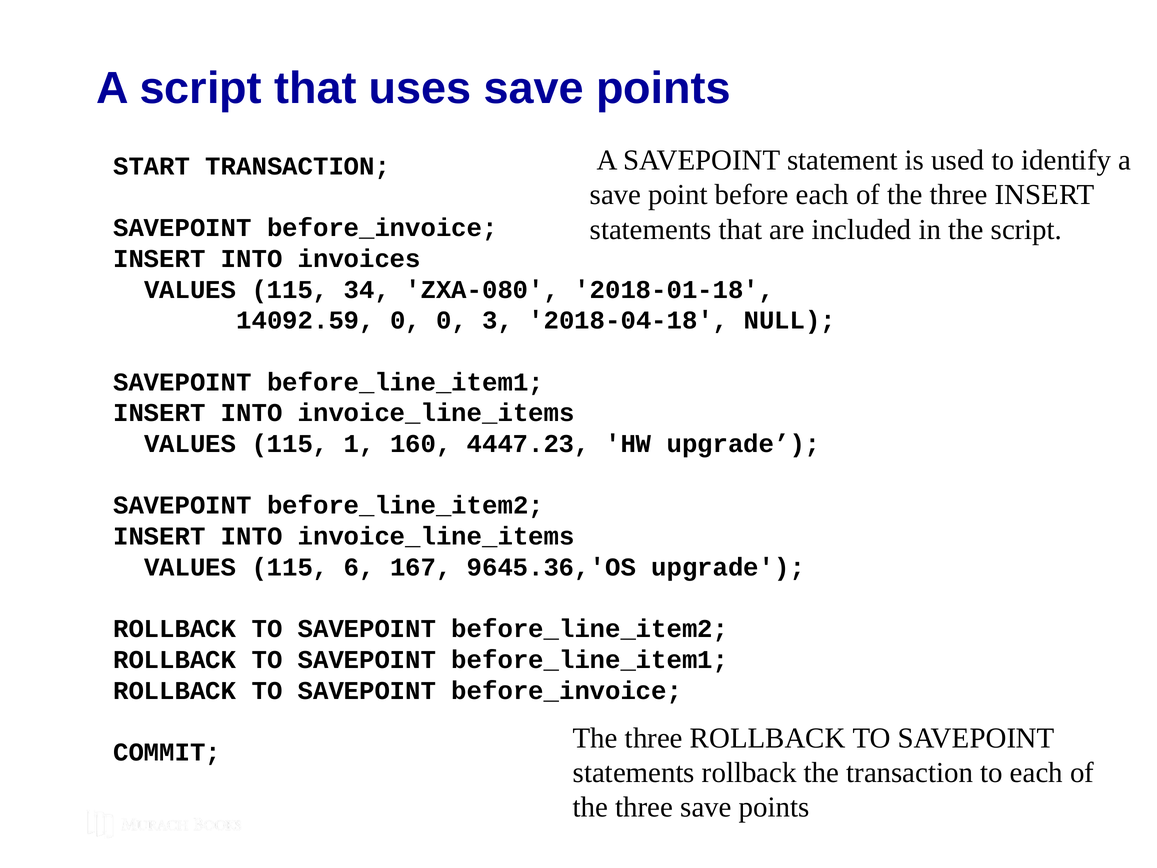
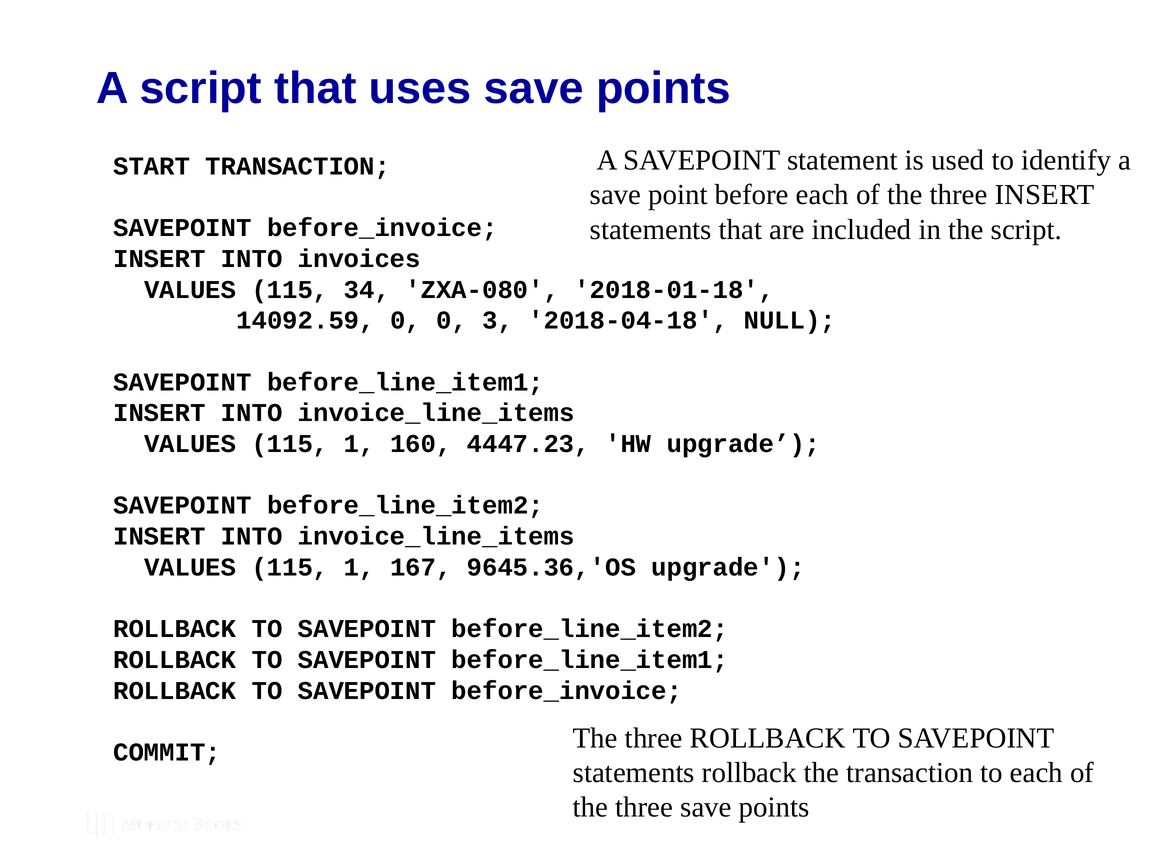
6: 6 -> 1 (359, 567)
